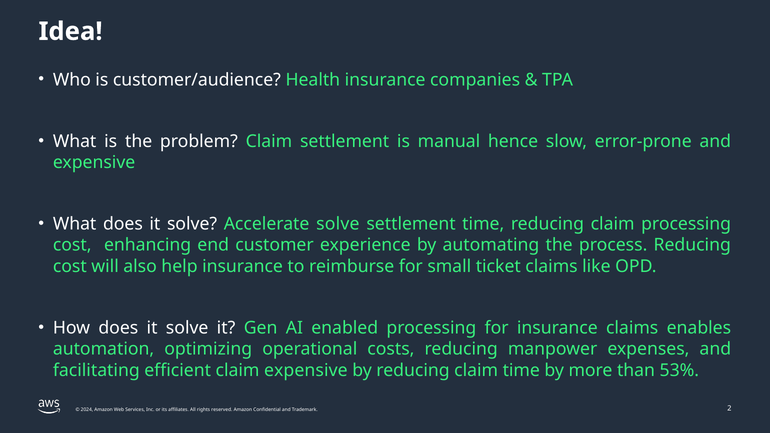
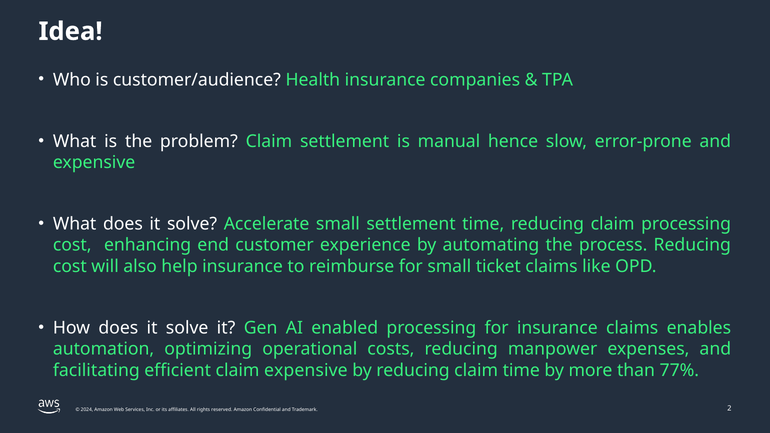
Accelerate solve: solve -> small (338, 224)
53%: 53% -> 77% (679, 370)
